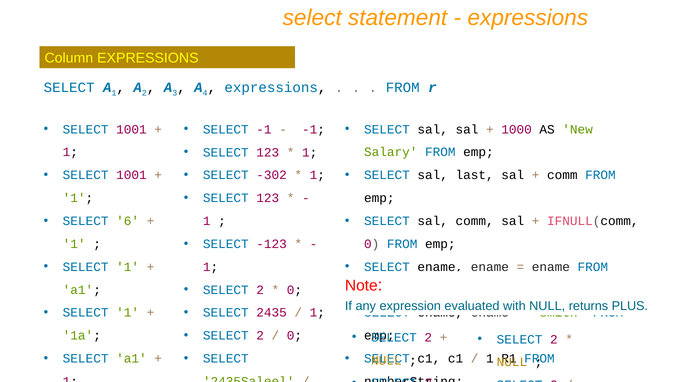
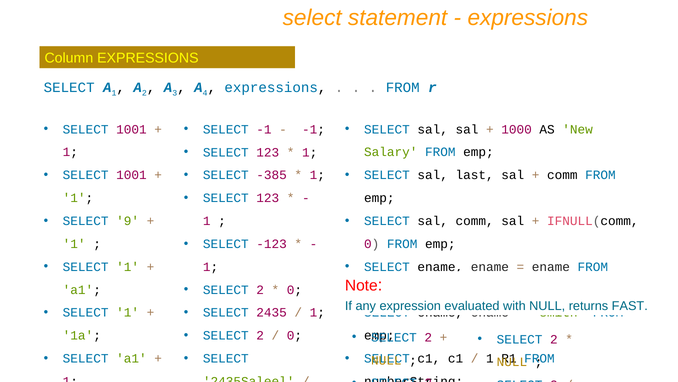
-302: -302 -> -385 (272, 175)
6: 6 -> 9 (128, 221)
PLUS: PLUS -> FAST (630, 306)
